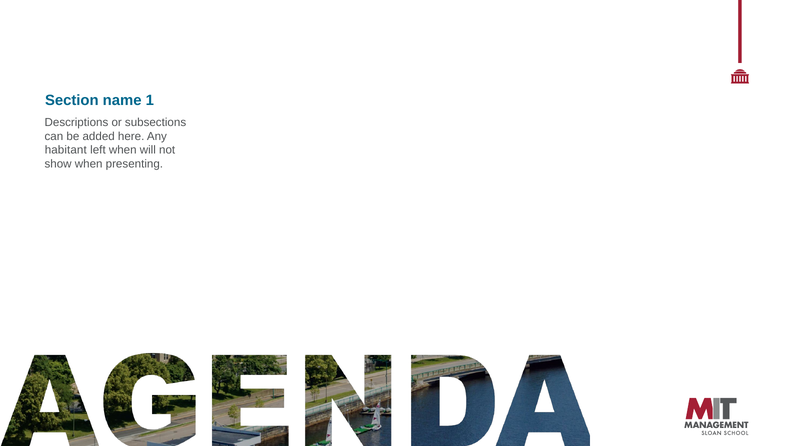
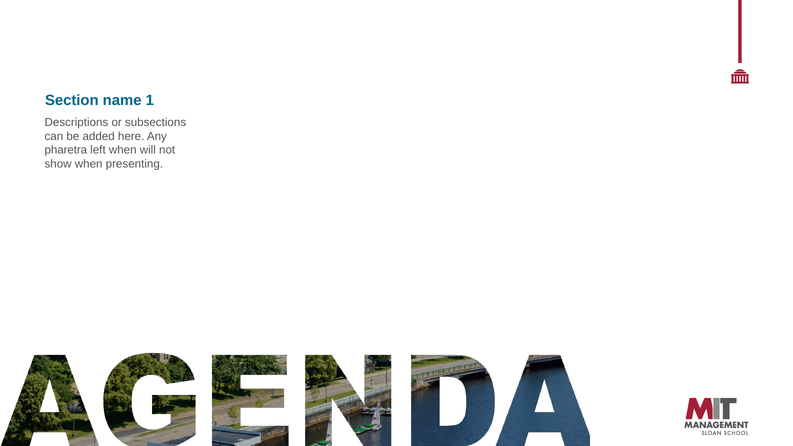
habitant: habitant -> pharetra (66, 150)
